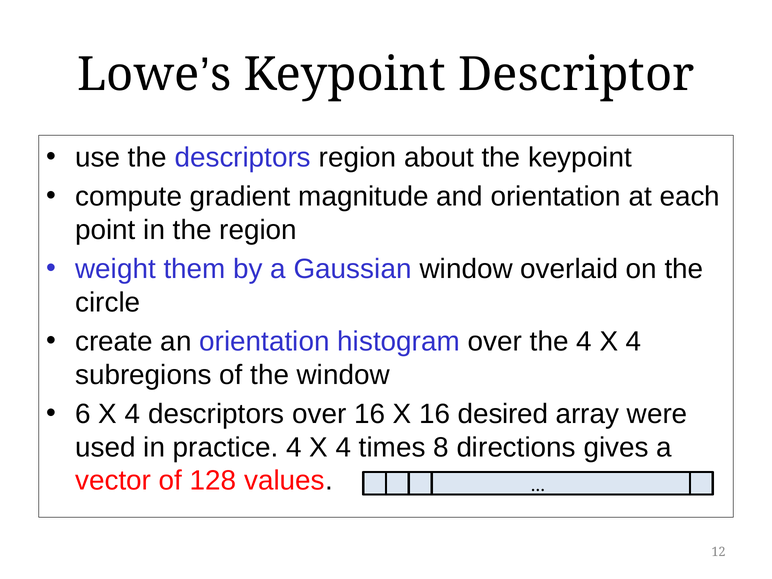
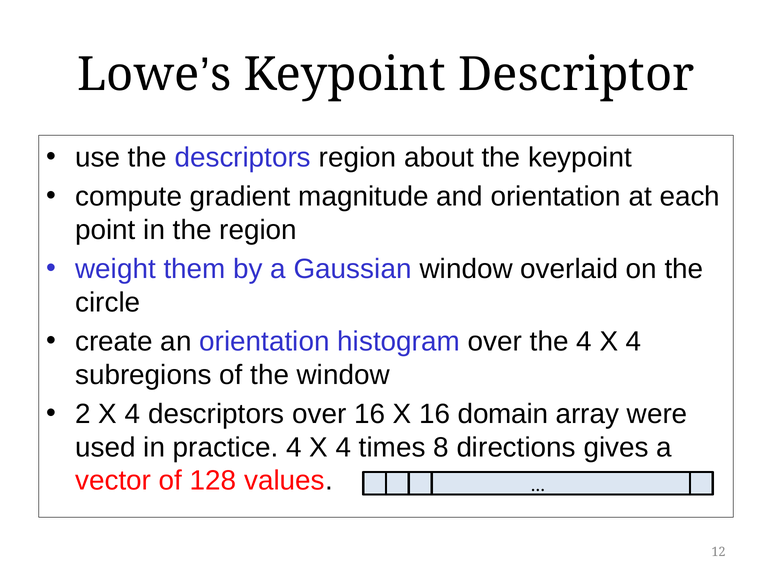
6: 6 -> 2 (83, 414)
desired: desired -> domain (503, 414)
